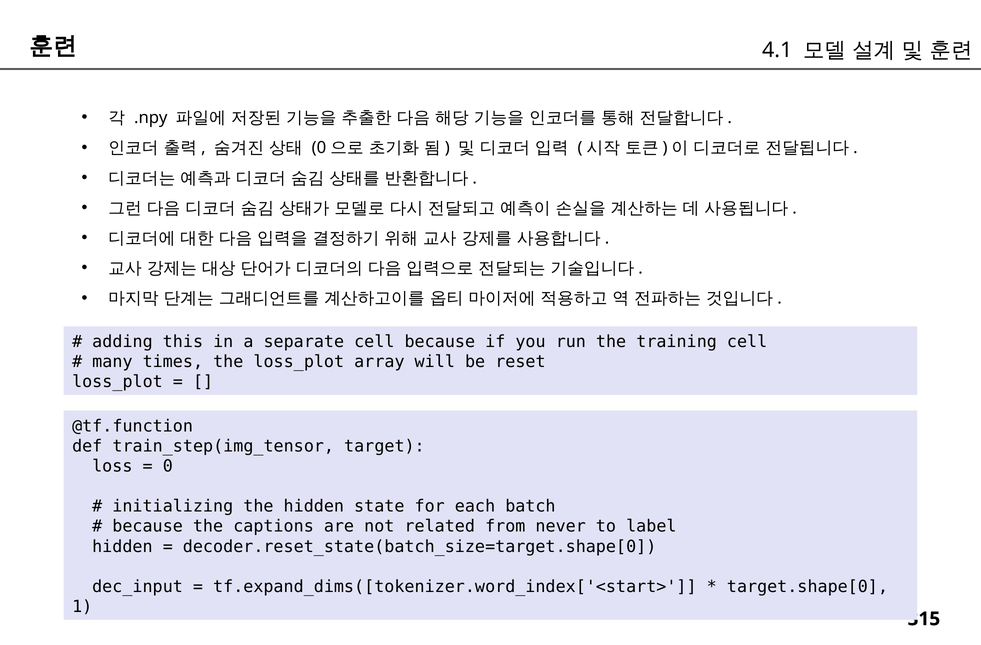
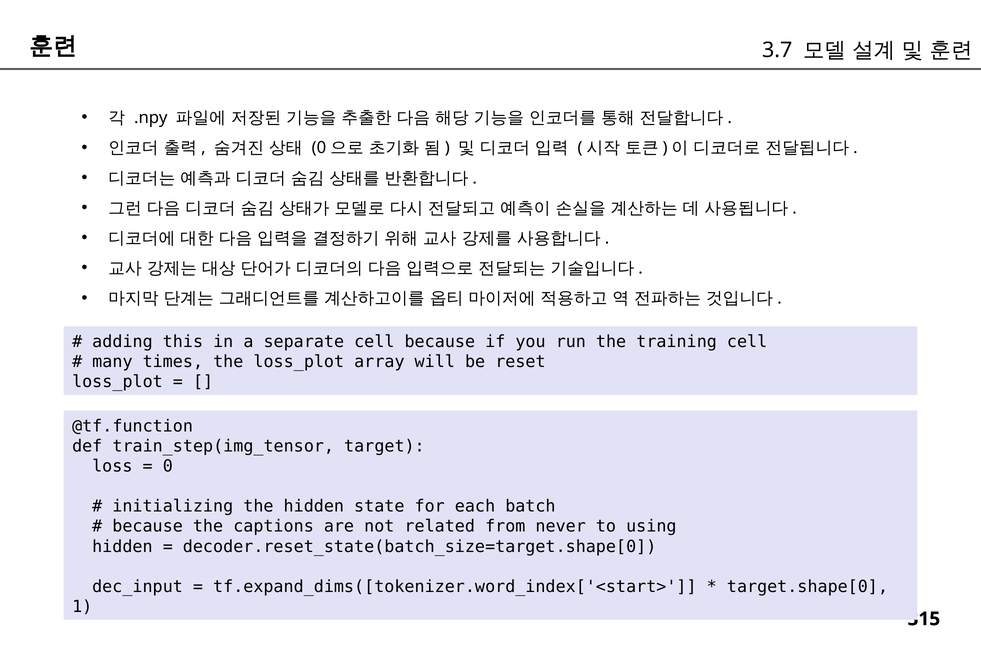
4.1: 4.1 -> 3.7 (777, 50)
label: label -> using (651, 526)
